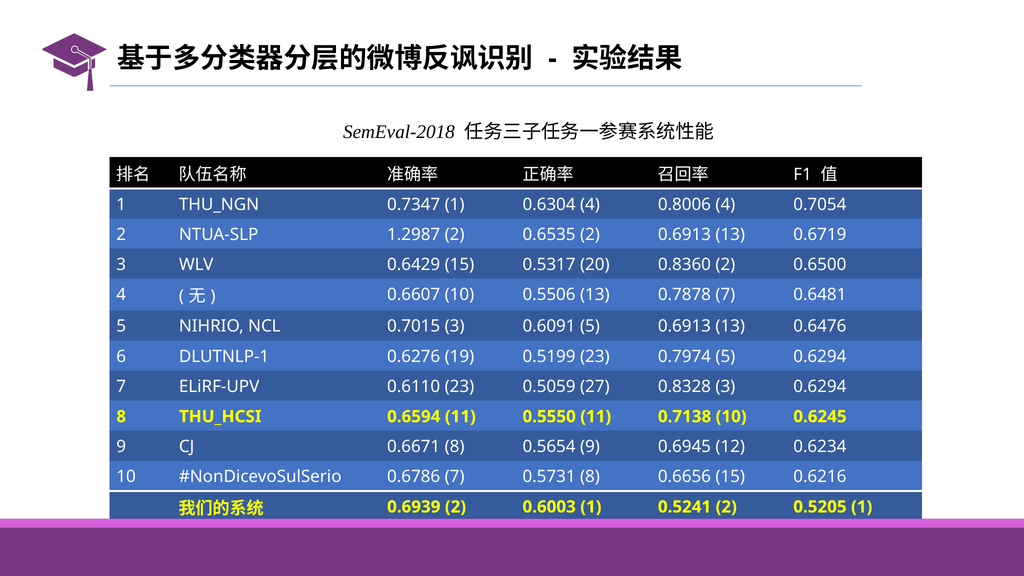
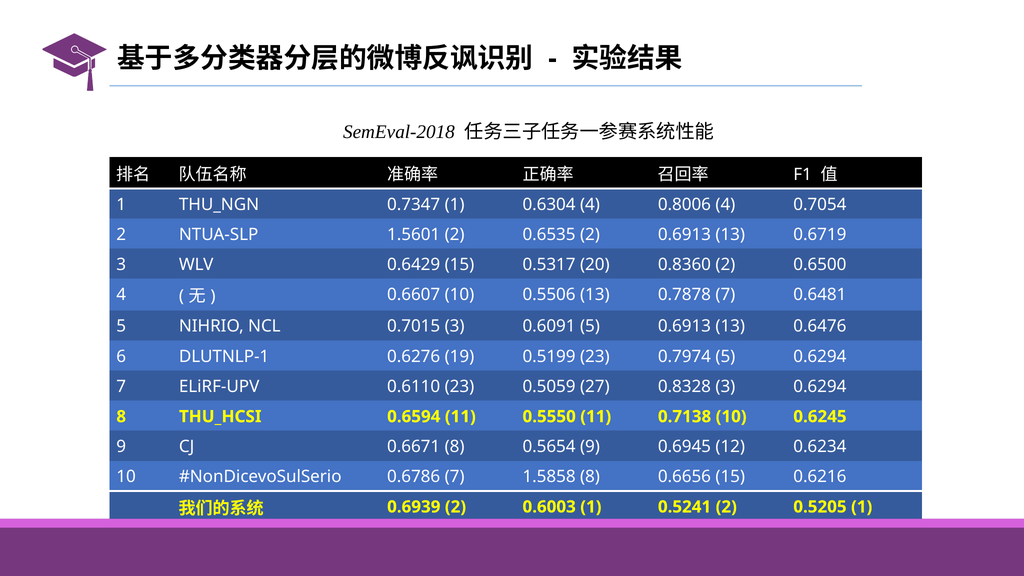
1.2987: 1.2987 -> 1.5601 (414, 235)
0.5731: 0.5731 -> 1.5858 (549, 477)
